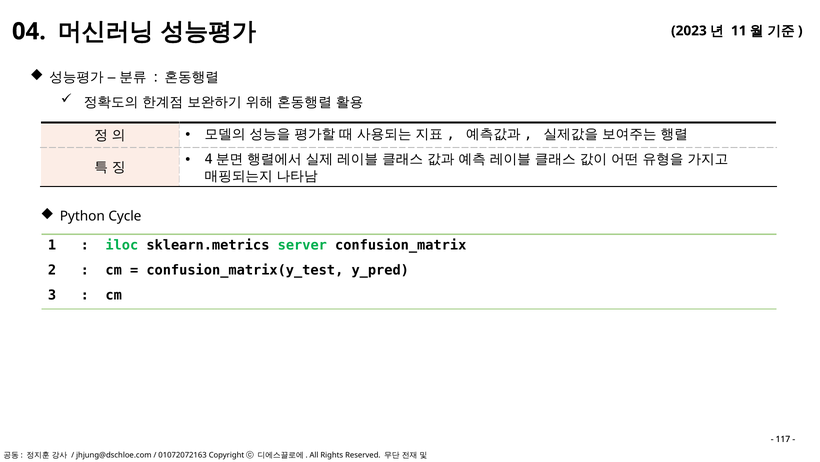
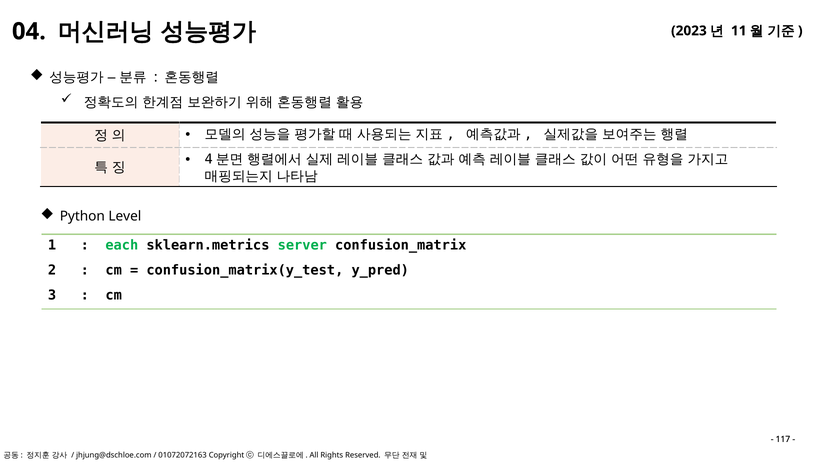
Cycle: Cycle -> Level (125, 216)
iloc: iloc -> each (122, 245)
